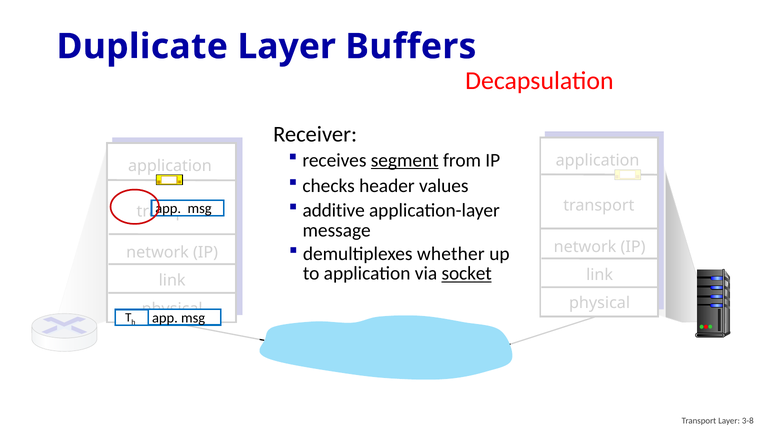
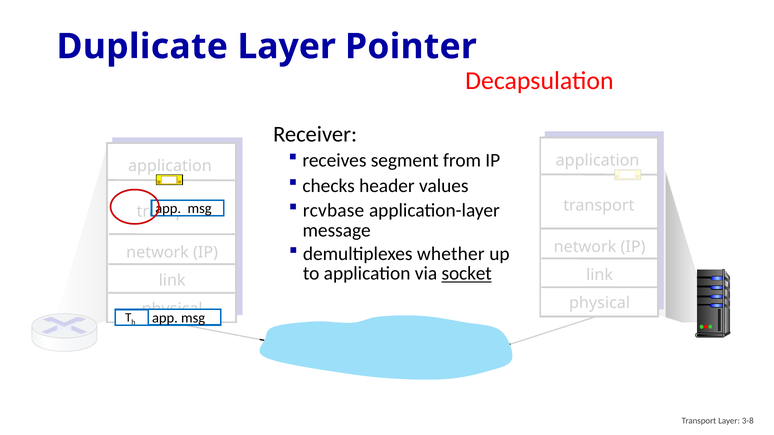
Buffers: Buffers -> Pointer (411, 47)
segment underline: present -> none (405, 160)
additive: additive -> rcvbase (334, 211)
